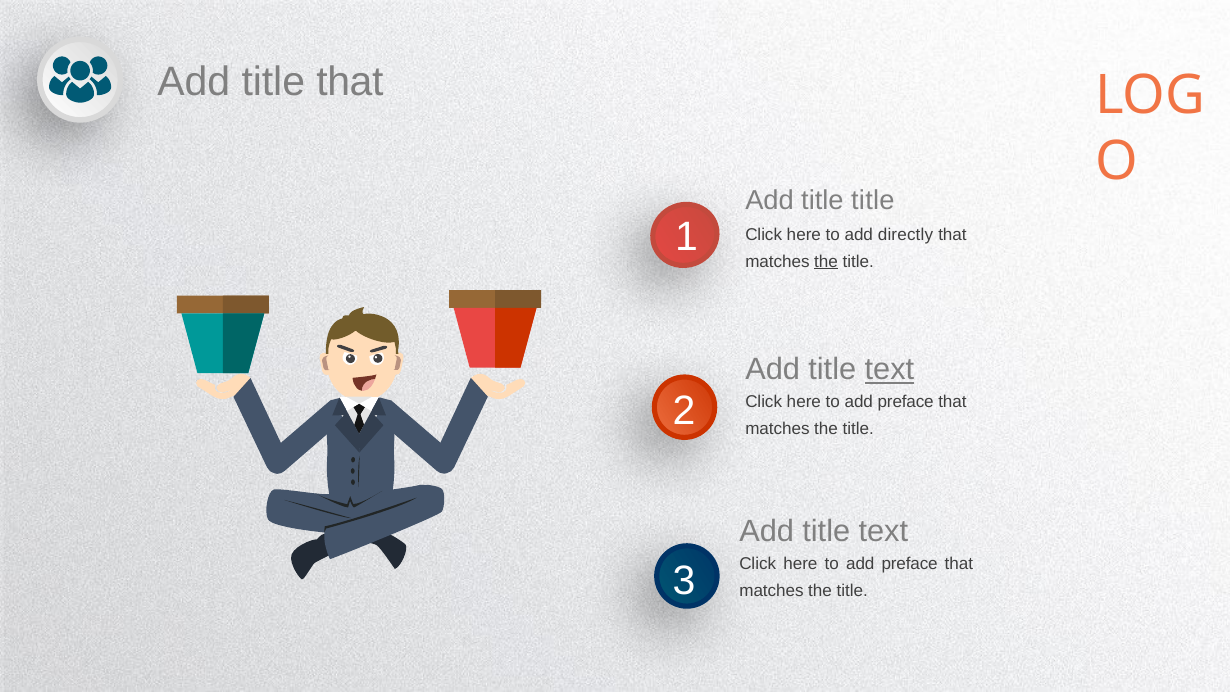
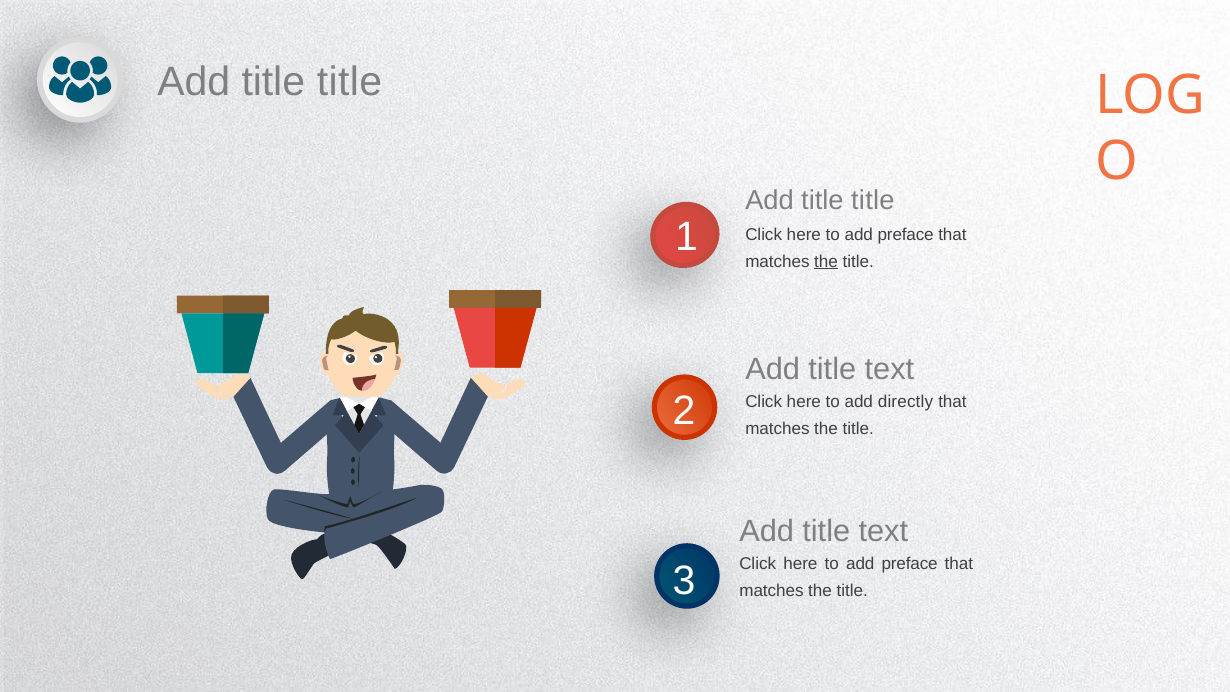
that: that -> title (350, 82)
directly: directly -> preface (906, 235)
text underline: present -> none (889, 370)
preface: preface -> directly (906, 402)
